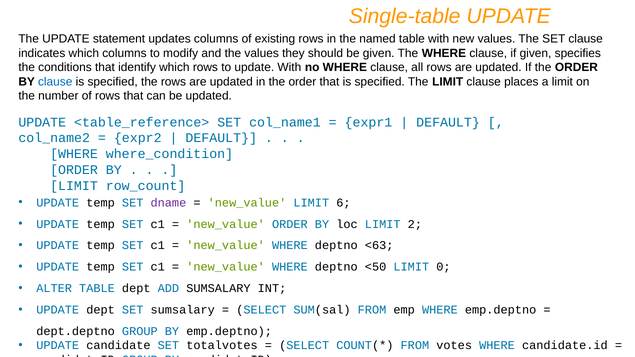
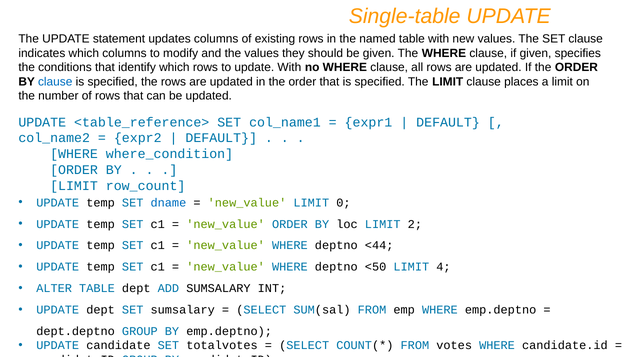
dname colour: purple -> blue (168, 203)
6: 6 -> 0 (343, 203)
<63: <63 -> <44 (379, 246)
0: 0 -> 4 (443, 267)
